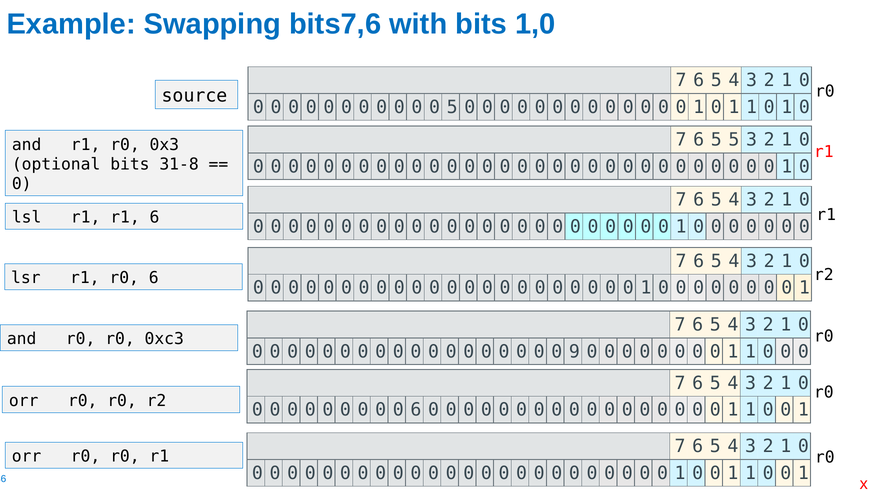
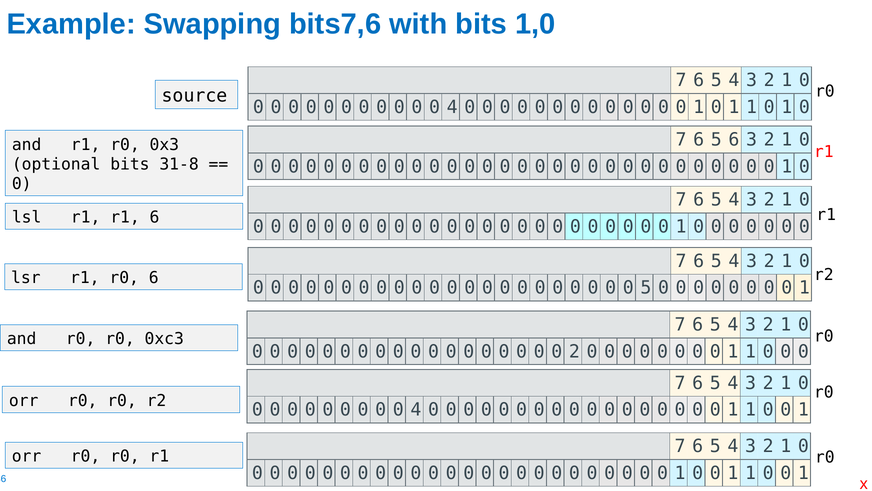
5: 5 -> 4 (452, 107)
5 5: 5 -> 6 (734, 140)
1: 1 -> 5 (646, 288)
0 9: 9 -> 2 (574, 351)
6: 6 -> 4 (416, 410)
